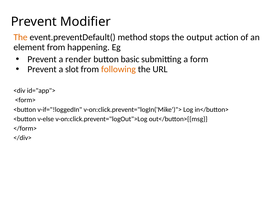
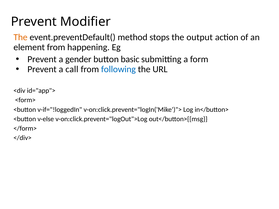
render: render -> gender (78, 59)
slot: slot -> call (72, 69)
following colour: orange -> blue (118, 69)
